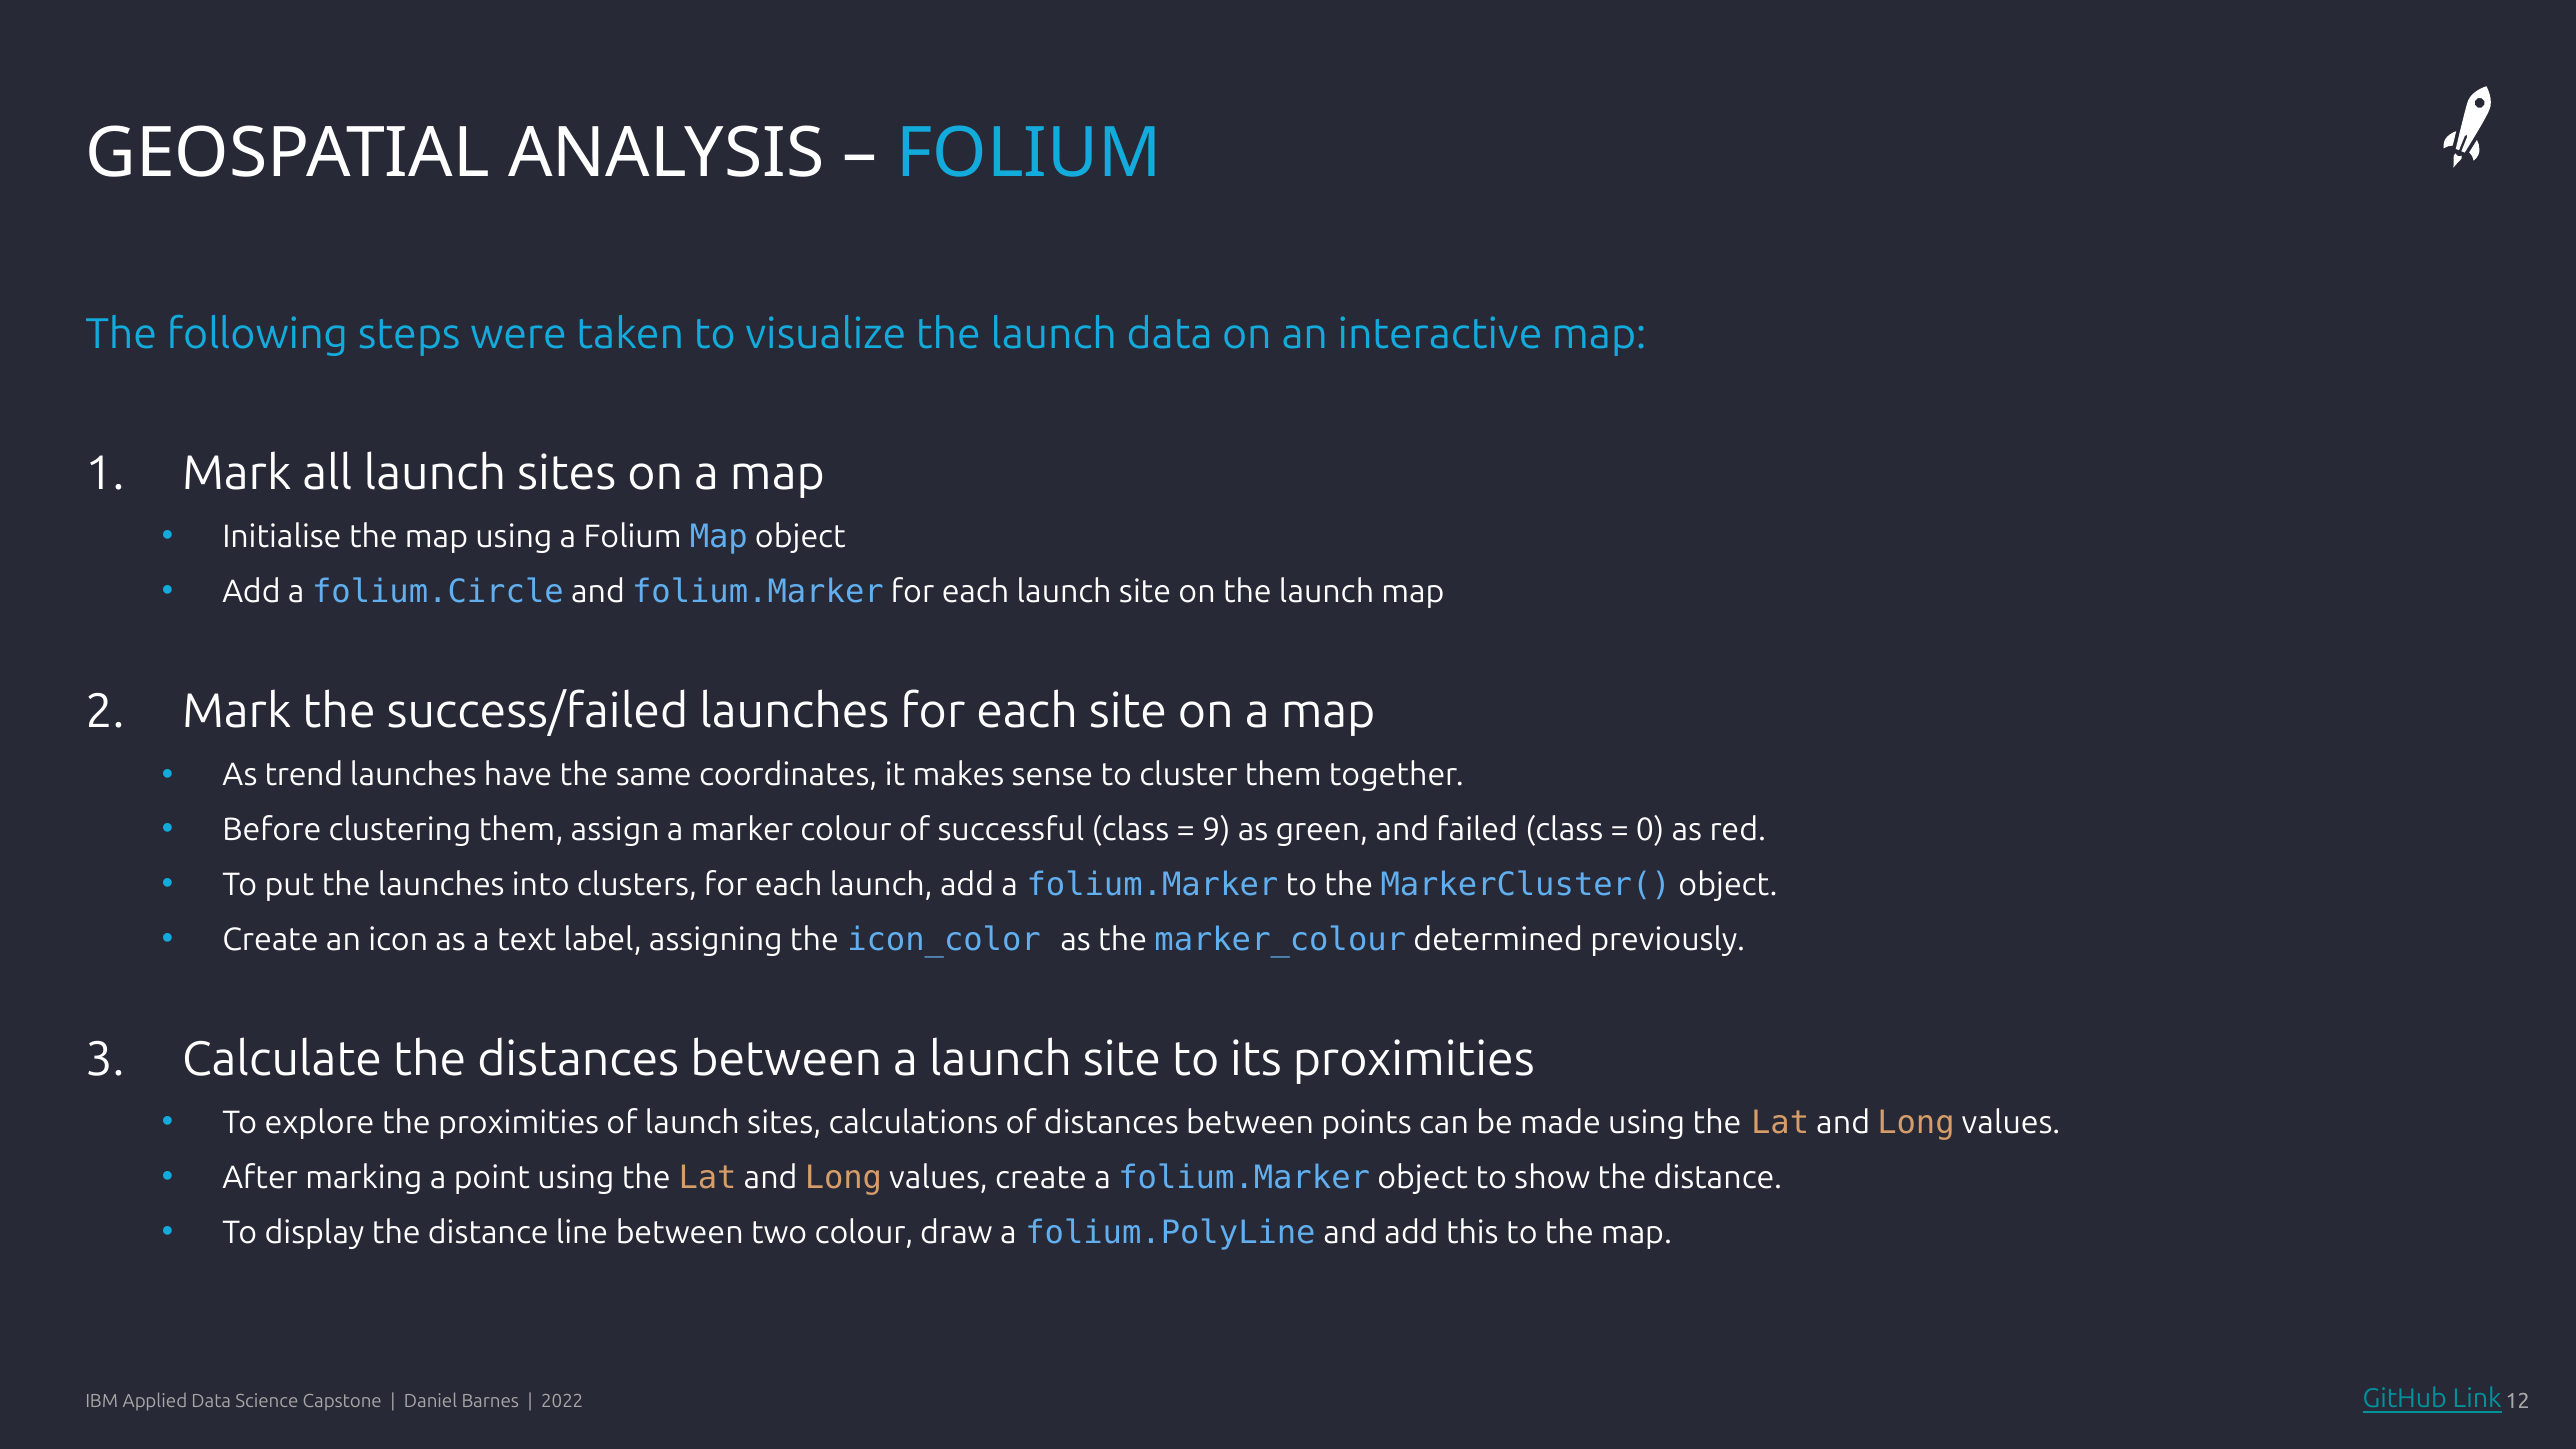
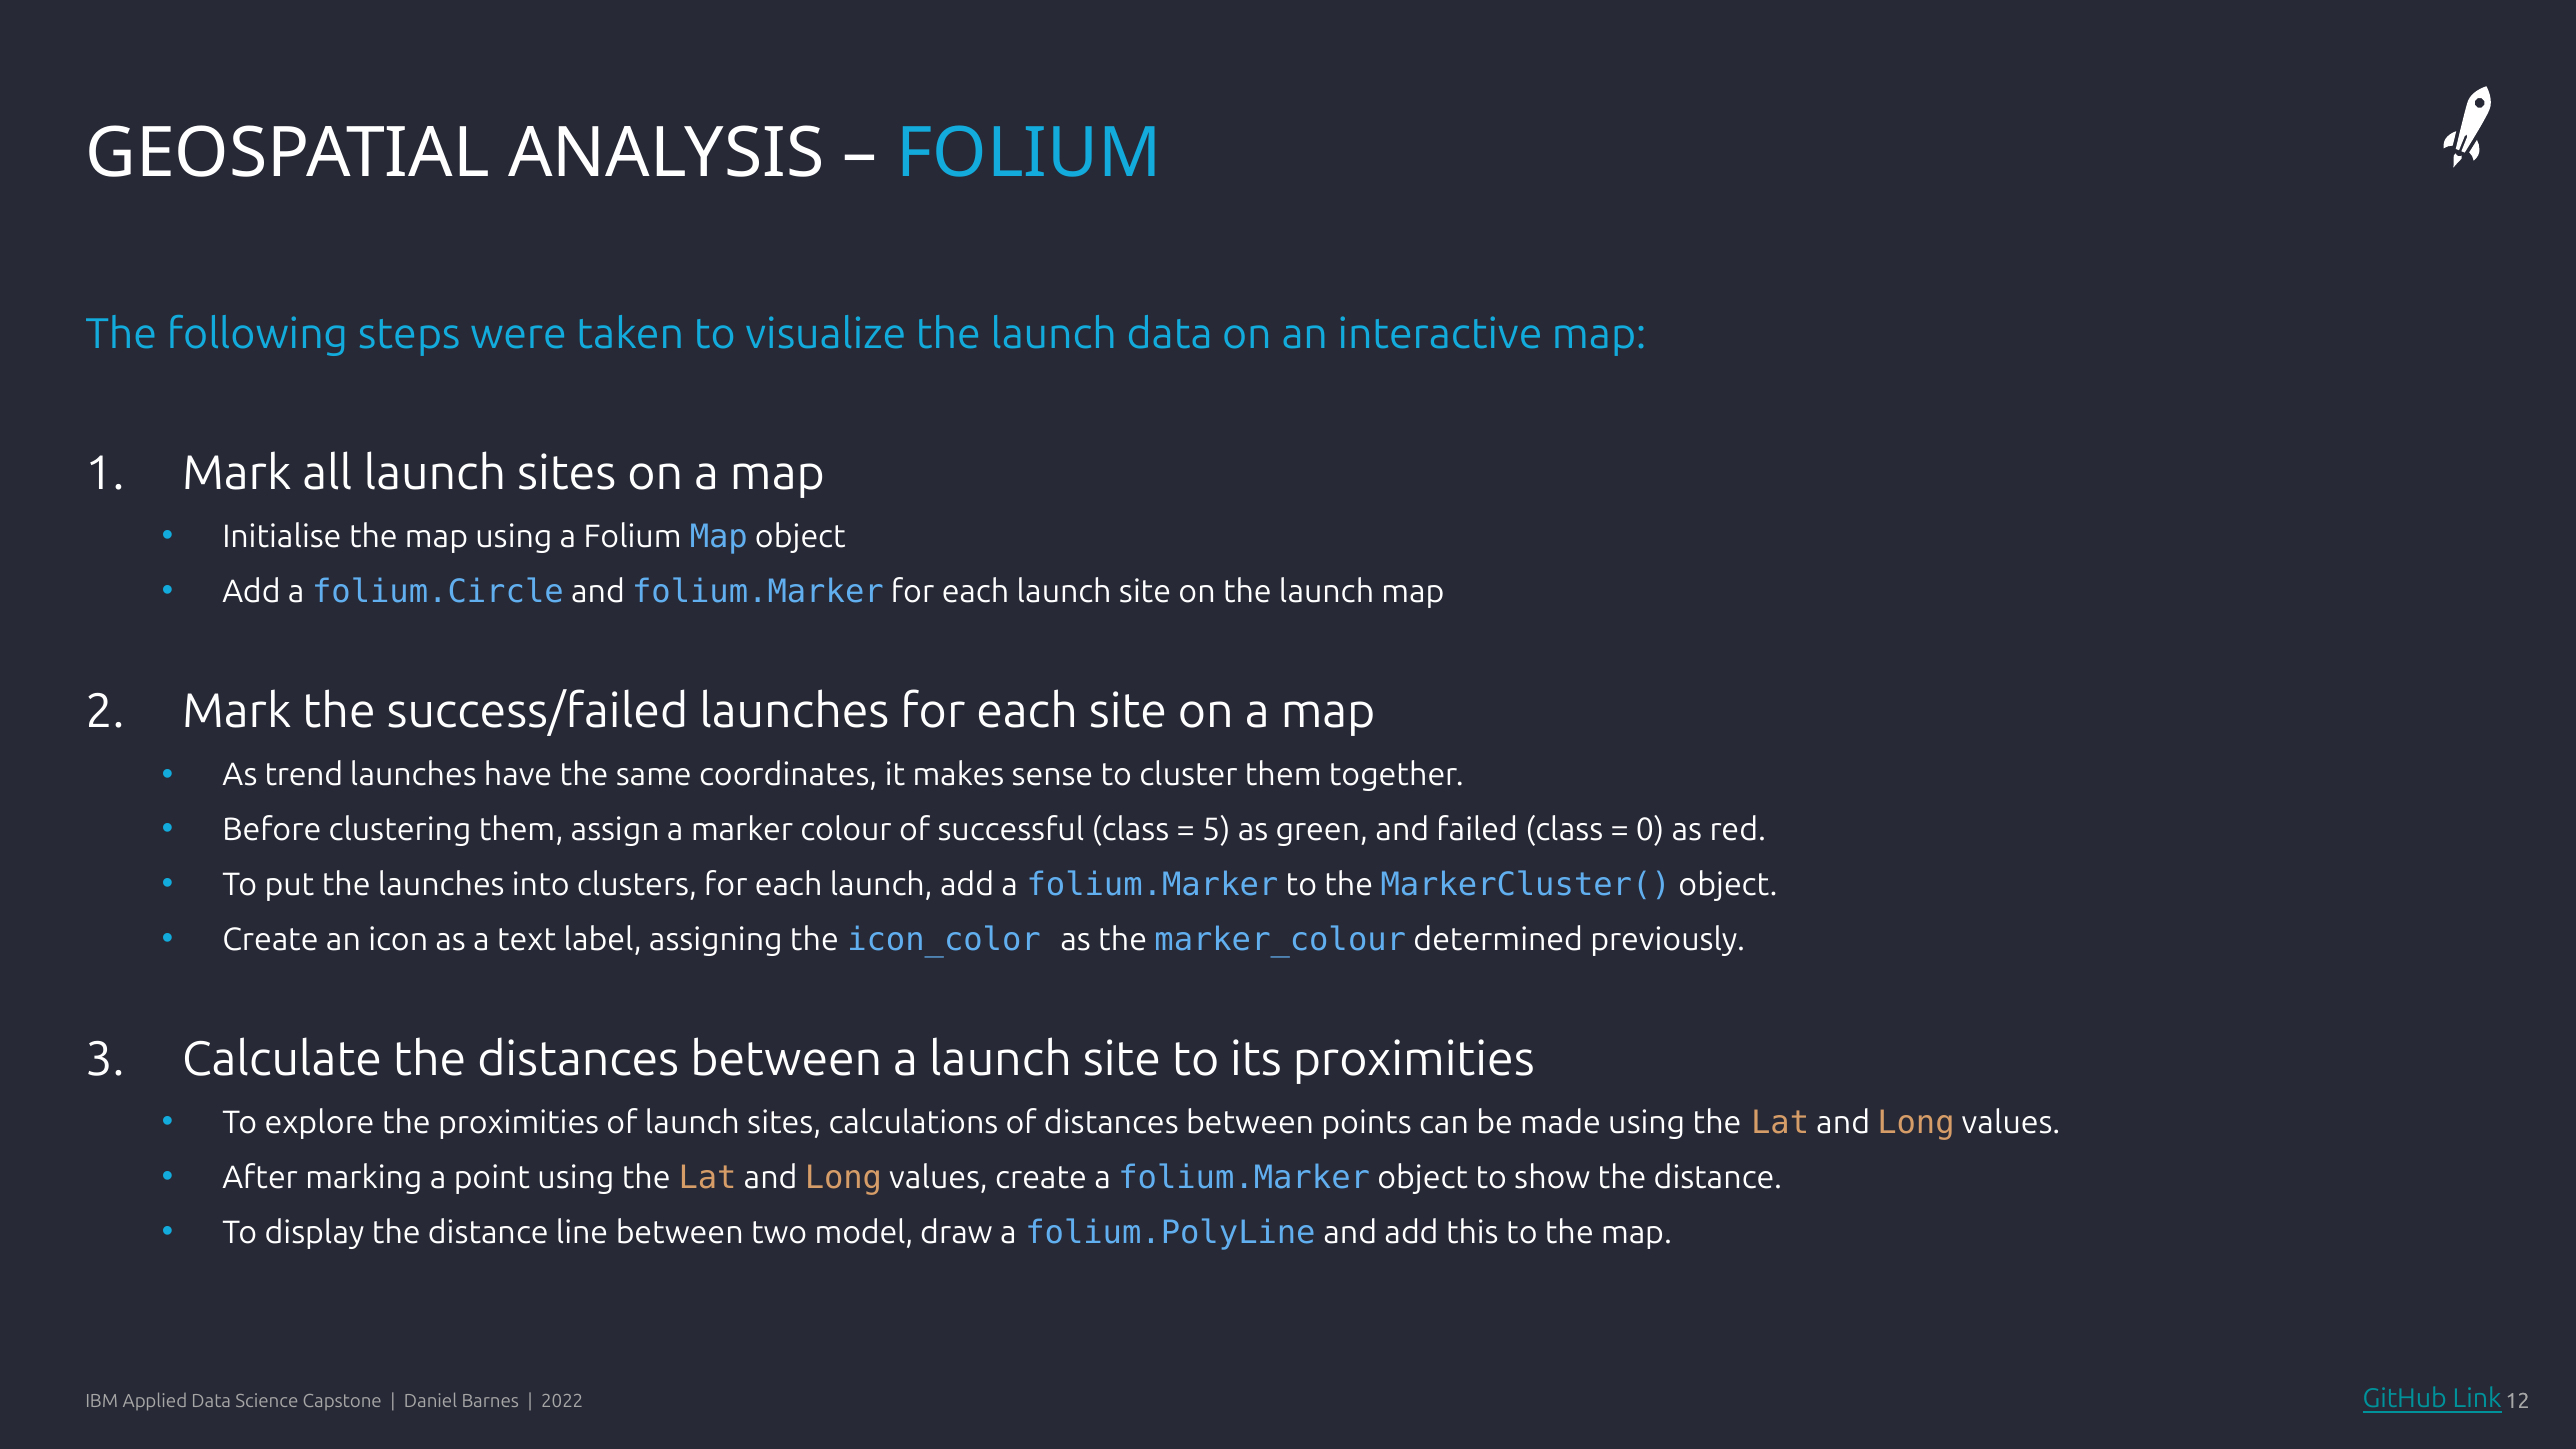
9: 9 -> 5 (1216, 830)
two colour: colour -> model (864, 1233)
